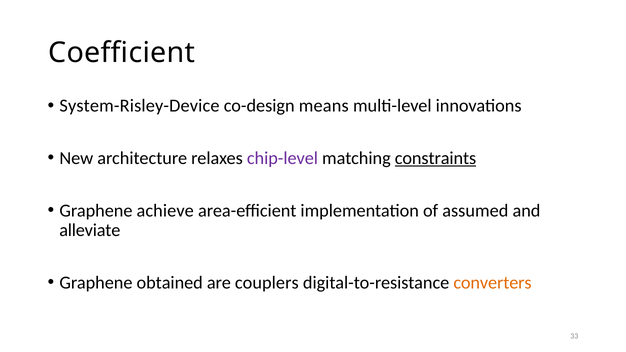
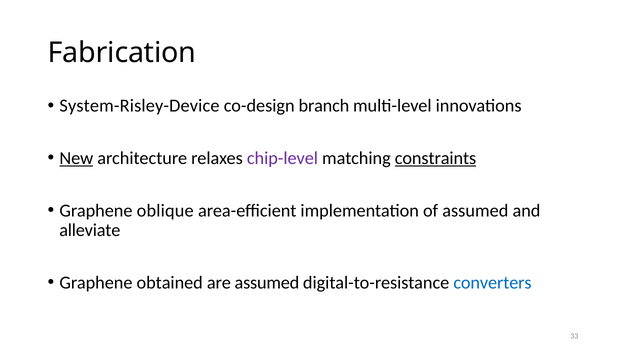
Coefficient: Coefficient -> Fabrication (122, 53)
means: means -> branch (324, 106)
New underline: none -> present (76, 158)
achieve: achieve -> oblique (165, 211)
are couplers: couplers -> assumed (267, 283)
converters colour: orange -> blue (492, 283)
